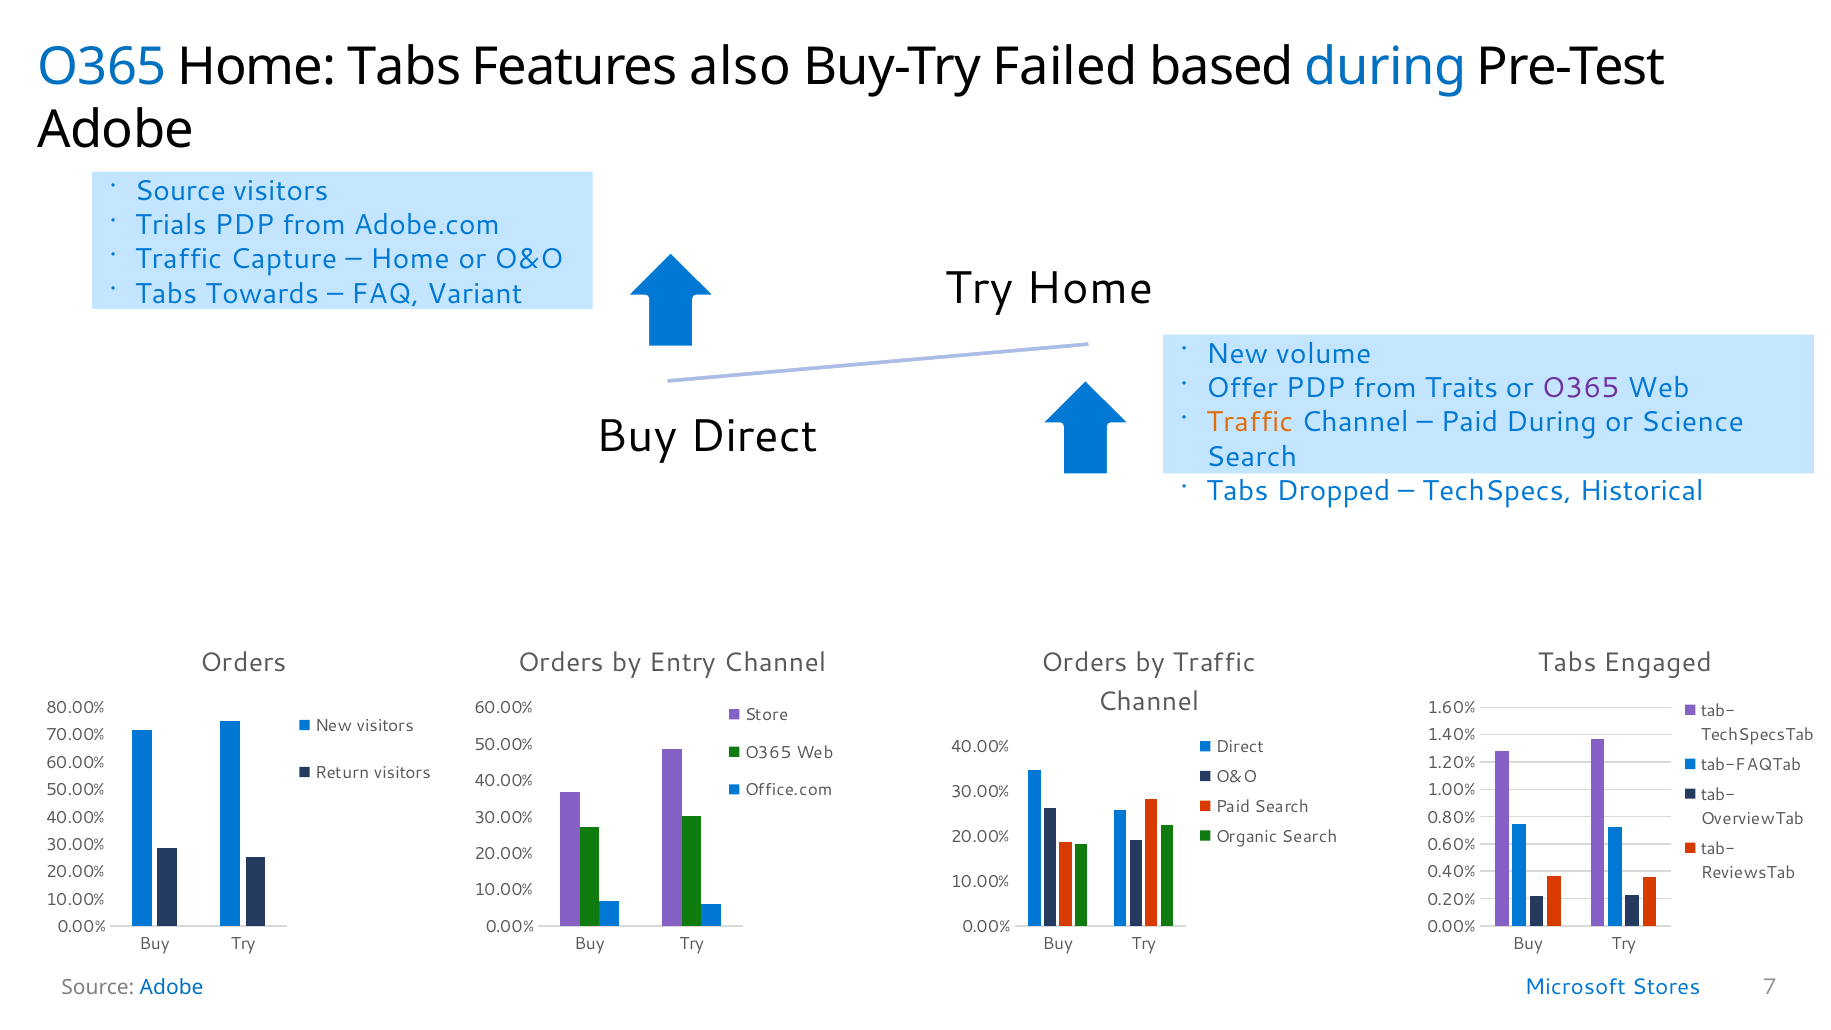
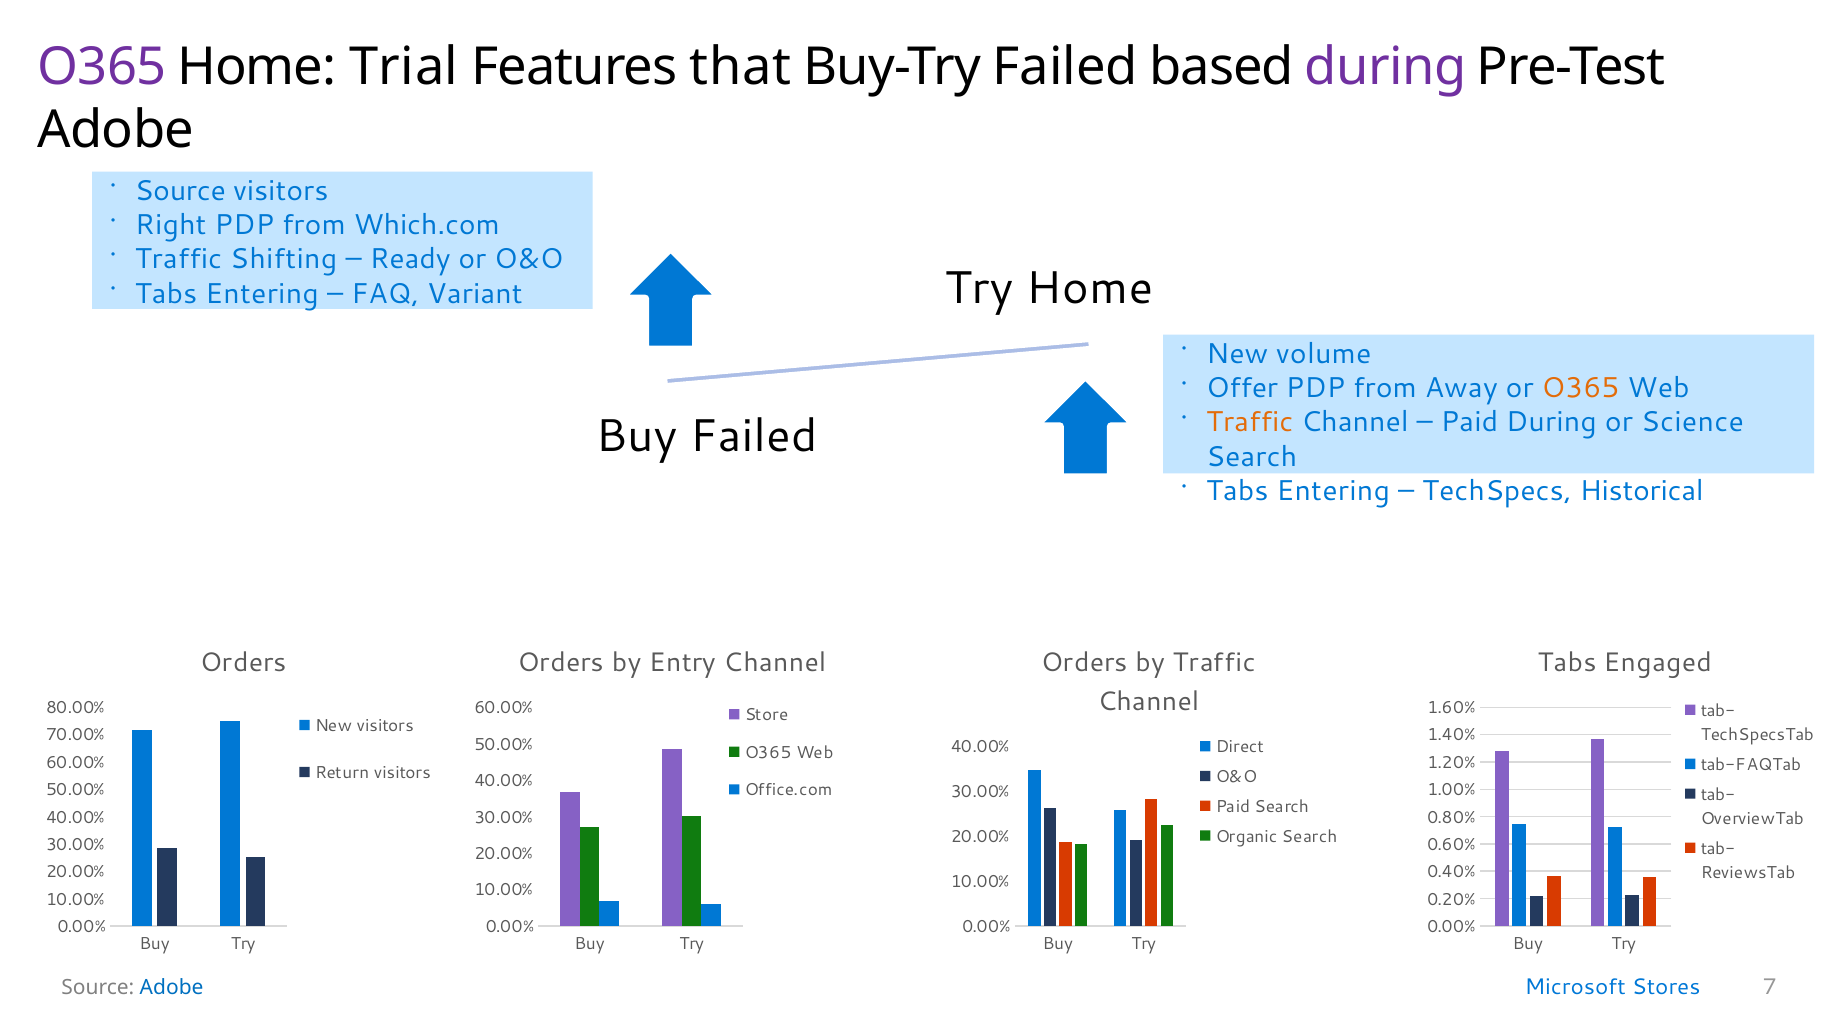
O365 colour: blue -> purple (102, 67)
Home Tabs: Tabs -> Trial (404, 67)
also: also -> that (740, 67)
during colour: blue -> purple (1386, 67)
Trials: Trials -> Right (171, 225)
Adobe.com: Adobe.com -> Which.com (427, 225)
Capture: Capture -> Shifting (284, 259)
Home: Home -> Ready (410, 259)
Towards: Towards -> Entering (262, 294)
Traits: Traits -> Away (1461, 388)
O365 colour: purple -> orange (1581, 388)
Buy Direct: Direct -> Failed (754, 436)
Dropped: Dropped -> Entering (1333, 491)
